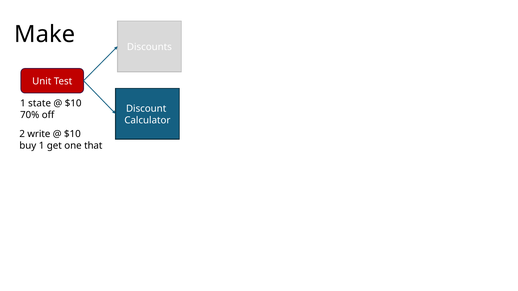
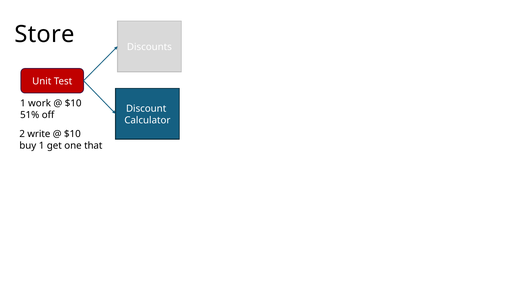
Make: Make -> Store (45, 34)
state: state -> work (40, 104)
70%: 70% -> 51% (30, 115)
